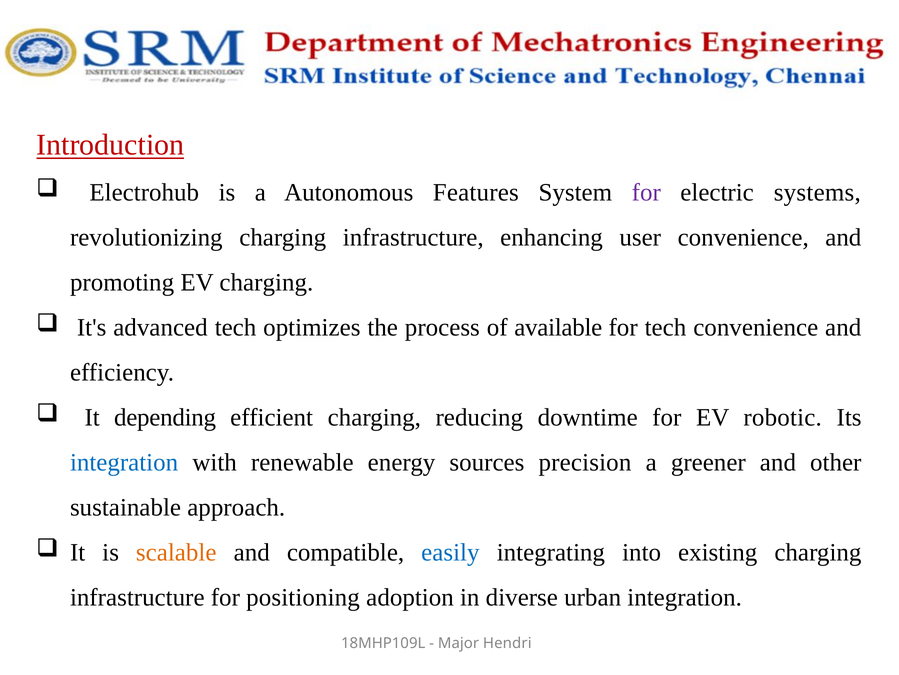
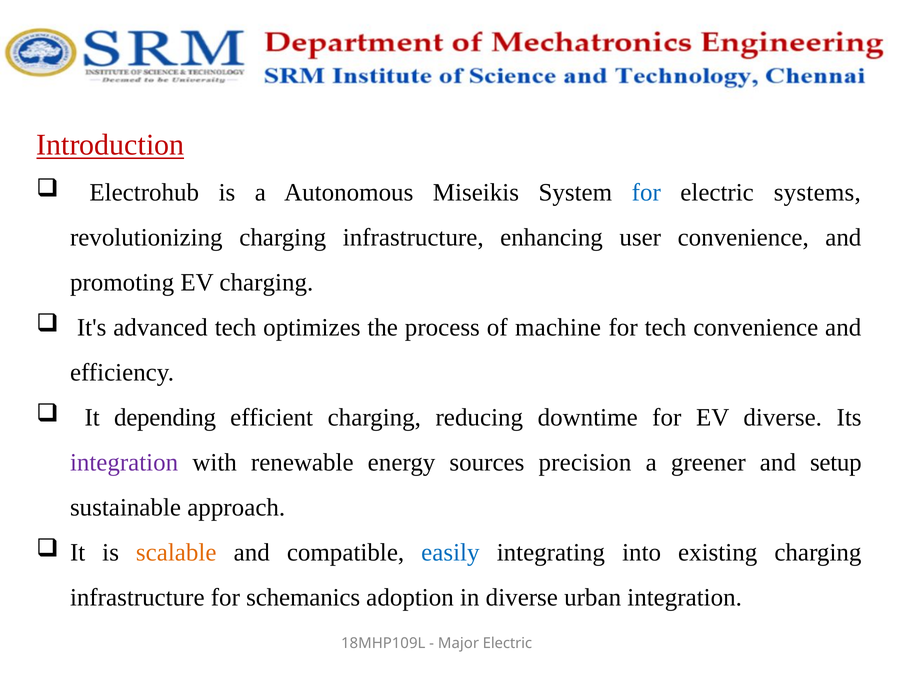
Features: Features -> Miseikis (476, 192)
for colour: purple -> blue (646, 192)
available: available -> machine (558, 327)
EV robotic: robotic -> diverse (783, 417)
integration colour: blue -> purple (124, 462)
other: other -> setup (836, 462)
positioning: positioning -> schemanics (303, 597)
Major Hendri: Hendri -> Electric (507, 643)
